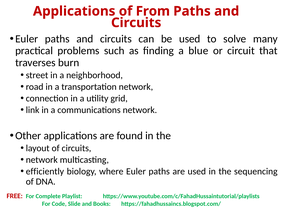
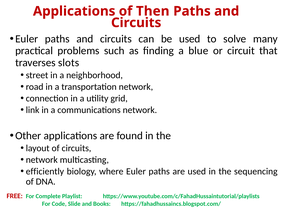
From: From -> Then (153, 11)
burn: burn -> slots (69, 63)
